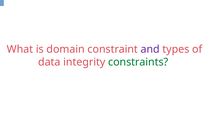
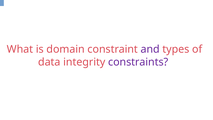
constraints colour: green -> purple (138, 62)
